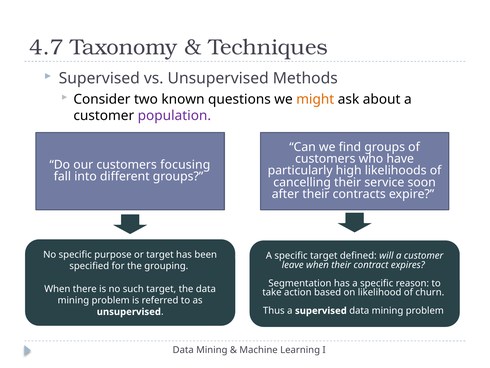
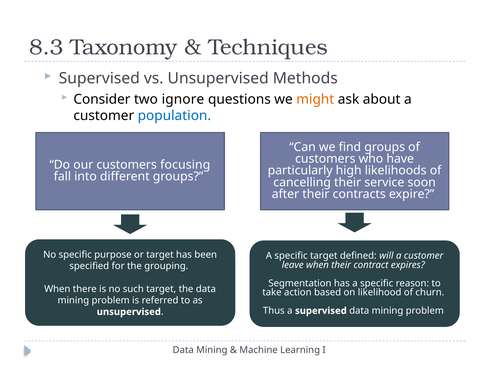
4.7: 4.7 -> 8.3 (46, 47)
known: known -> ignore (183, 99)
population colour: purple -> blue (174, 115)
